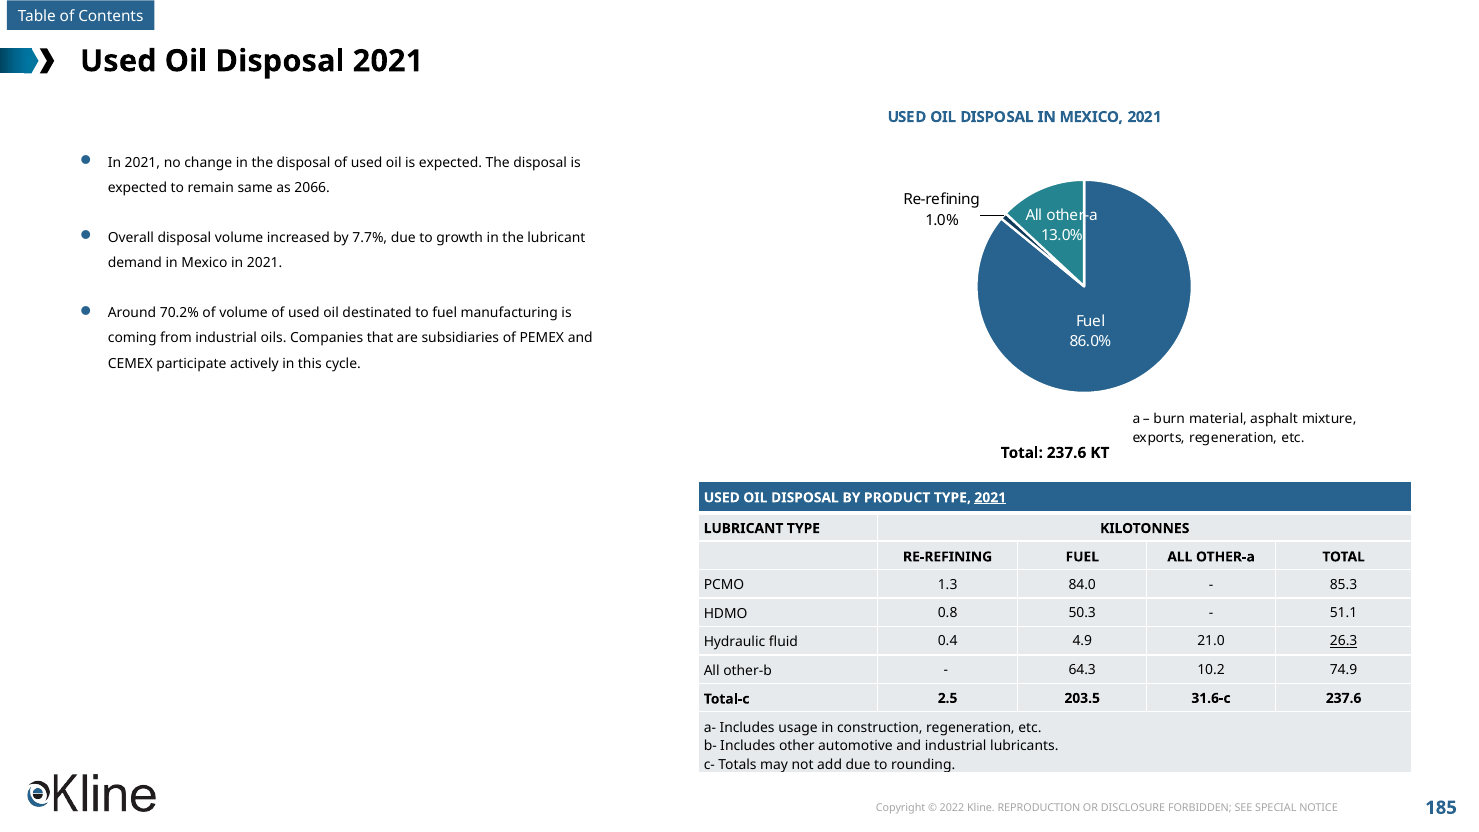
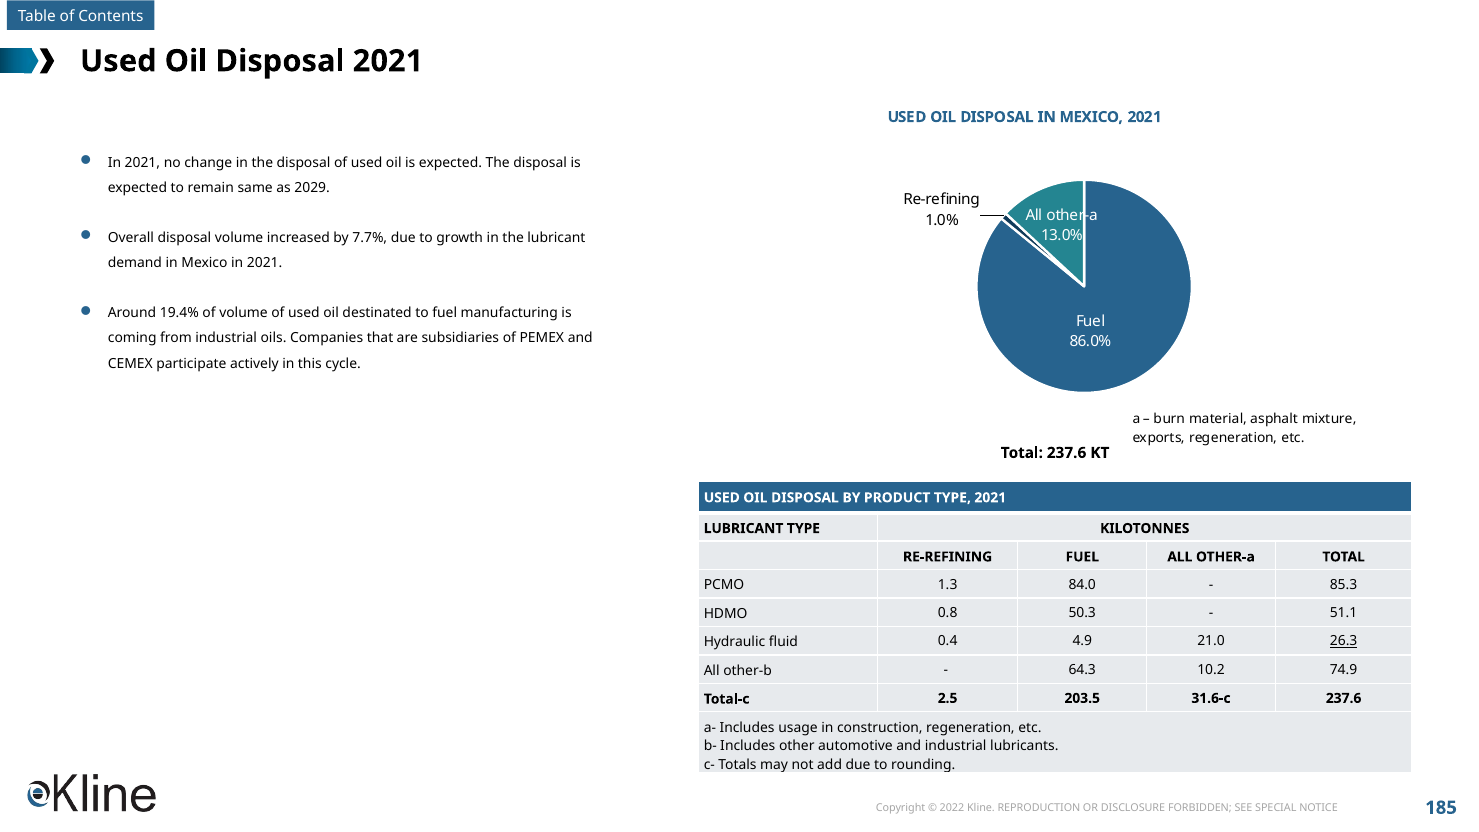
2066: 2066 -> 2029 (312, 188)
70.2%: 70.2% -> 19.4% (179, 313)
2021 underline: present -> none (990, 498)
